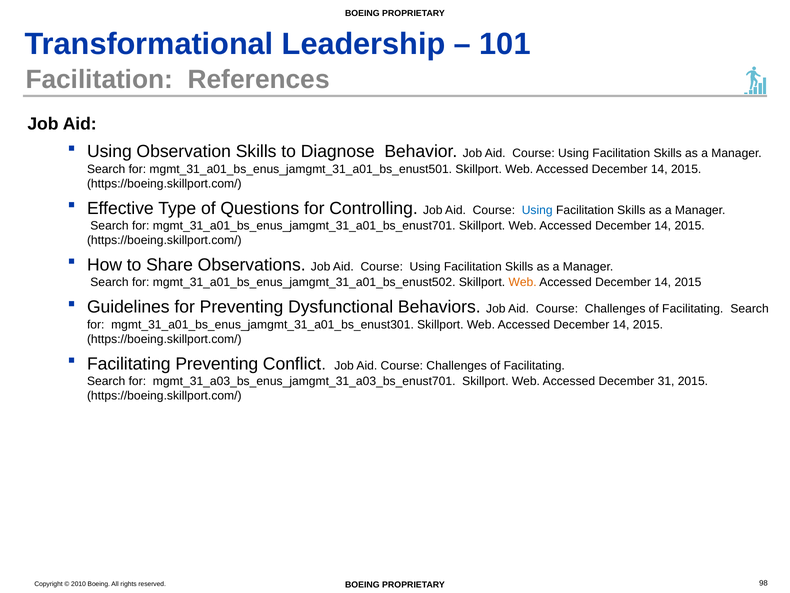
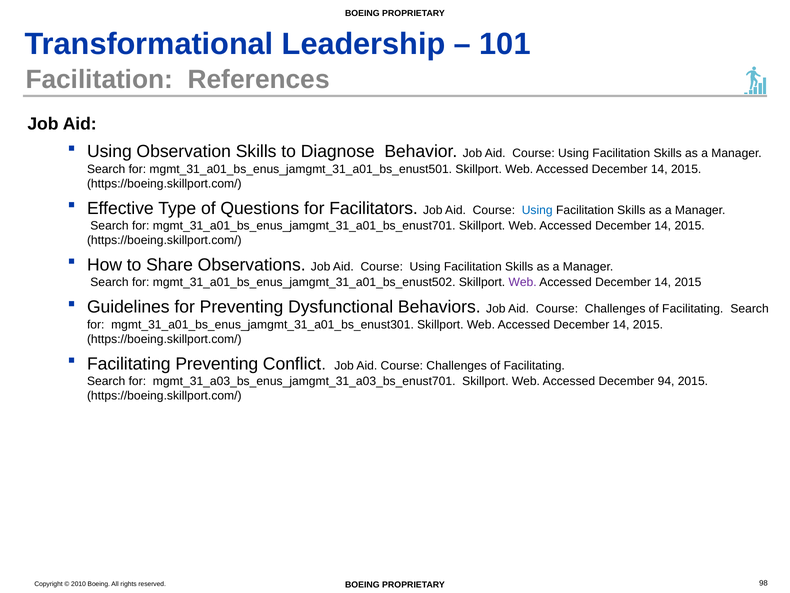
Controlling: Controlling -> Facilitators (374, 208)
Web colour: orange -> purple (523, 282)
31: 31 -> 94 (666, 381)
